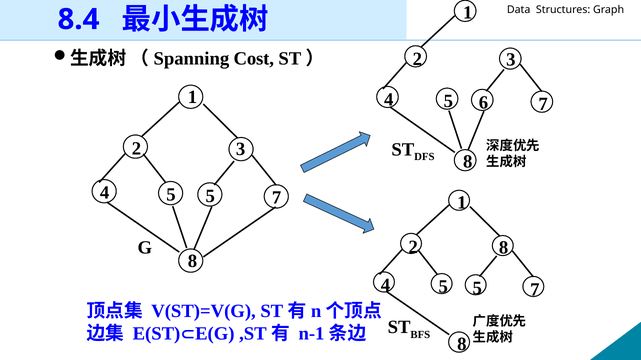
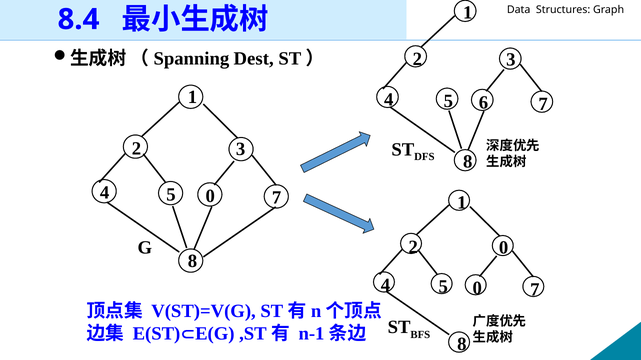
Cost: Cost -> Dest (254, 59)
5: 5 -> 0 (210, 196)
2 8: 8 -> 0 (504, 248)
5: 5 -> 0 (477, 289)
